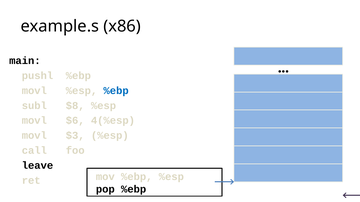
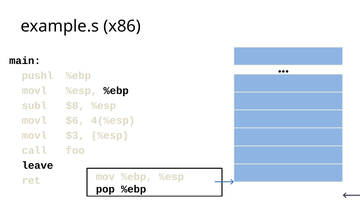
%ebp colour: blue -> black (116, 91)
